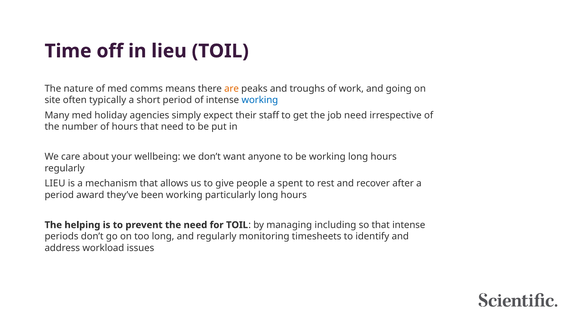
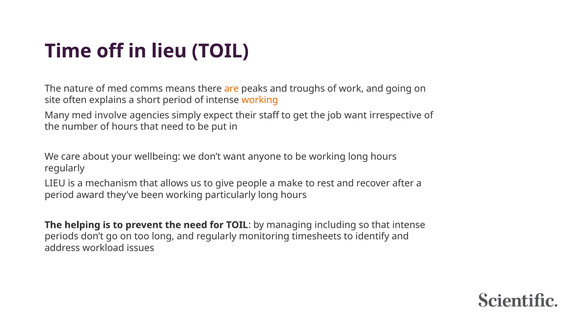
typically: typically -> explains (108, 100)
working colour: blue -> orange (260, 100)
holiday: holiday -> involve (111, 115)
job need: need -> want (356, 115)
spent: spent -> make (290, 184)
